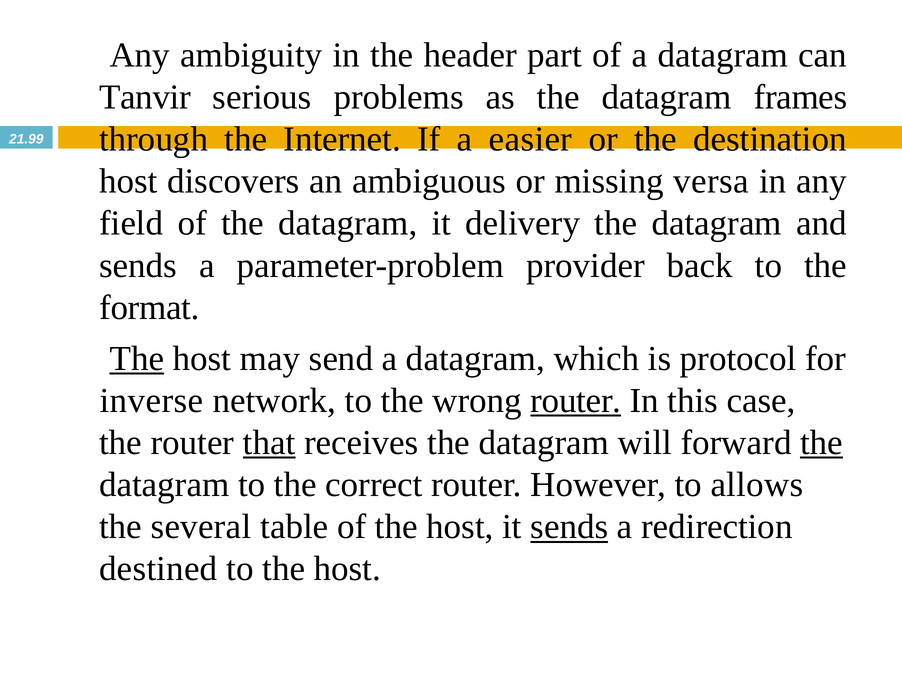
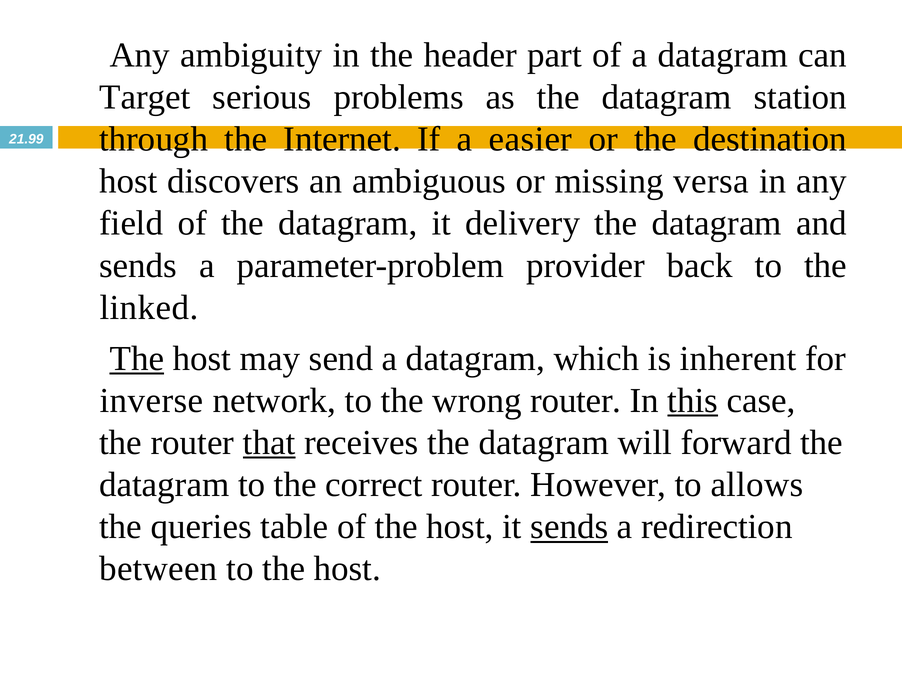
Tanvir: Tanvir -> Target (145, 97)
frames: frames -> station (800, 97)
format: format -> linked (149, 308)
protocol: protocol -> inherent (738, 359)
router underline: present -> none (576, 401)
this underline: none -> present (693, 401)
the underline: present -> none (822, 443)
several: several -> queries (201, 527)
destined: destined -> between (158, 569)
